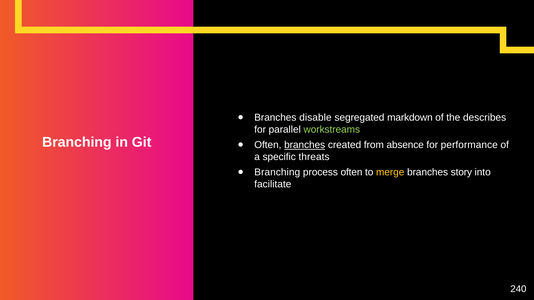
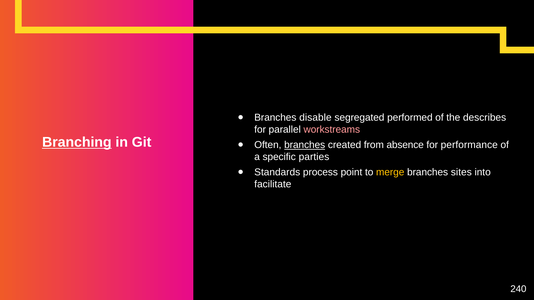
markdown: markdown -> performed (410, 118)
workstreams colour: light green -> pink (332, 130)
Branching underline: none -> present (77, 142)
threats: threats -> parties (314, 157)
Branching: Branching -> Standards (277, 172)
process often: often -> point (351, 172)
story: story -> sites (461, 172)
